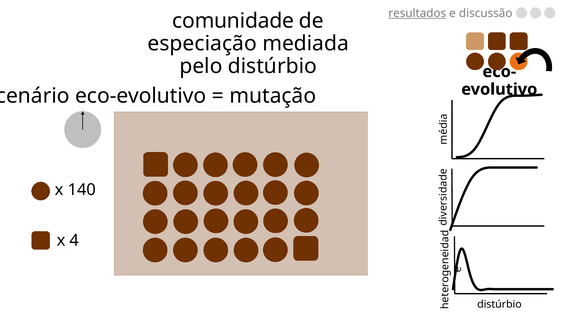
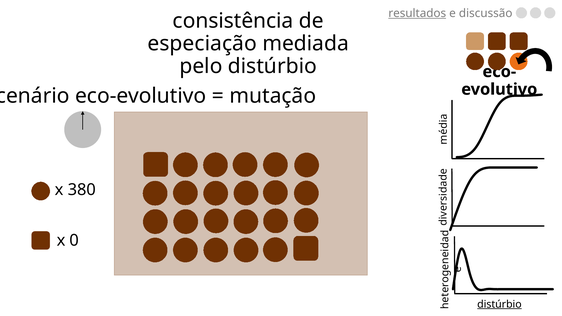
comunidade: comunidade -> consistência (233, 21)
140: 140 -> 380 (82, 190)
4: 4 -> 0 (74, 240)
distúrbio underline: none -> present (499, 304)
